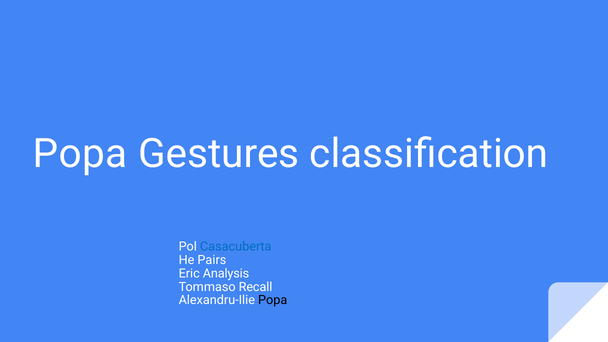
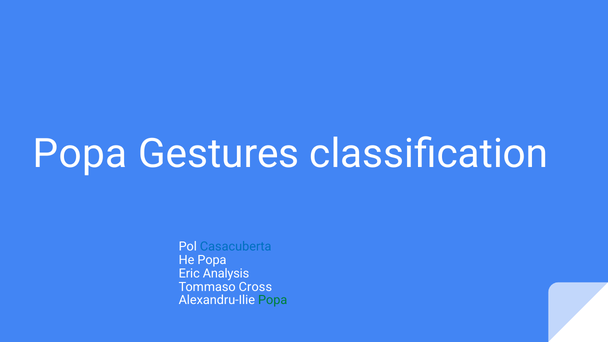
He Pairs: Pairs -> Popa (212, 260)
Recall: Recall -> Cross (255, 287)
Popa colour: black -> green (273, 300)
